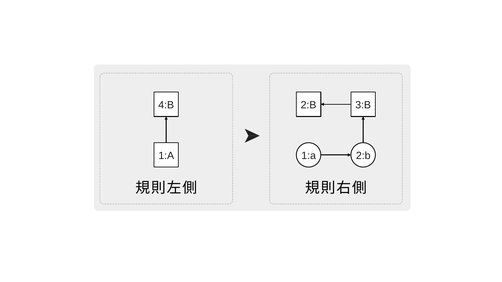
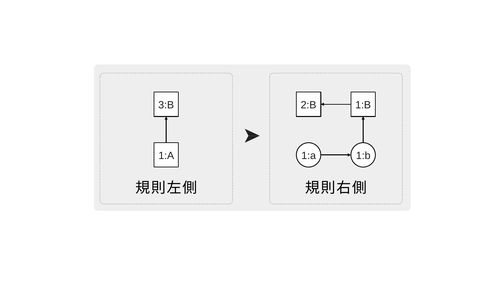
4:B: 4:B -> 3:B (166, 105)
2:B 3:B: 3:B -> 1:B (363, 105)
1:a 2:b: 2:b -> 1:b (363, 156)
